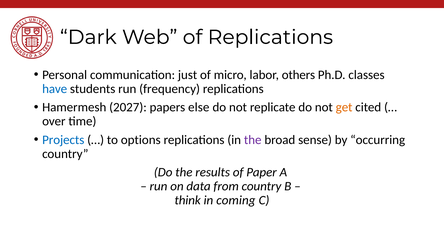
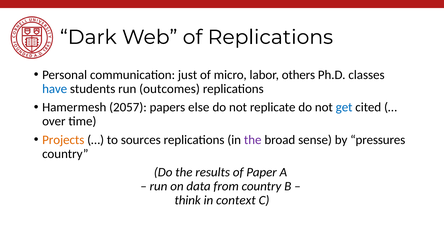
frequency: frequency -> outcomes (170, 89)
2027: 2027 -> 2057 (128, 108)
get colour: orange -> blue (344, 108)
Projects colour: blue -> orange (63, 140)
options: options -> sources (141, 140)
occurring: occurring -> pressures (378, 140)
coming: coming -> context (236, 201)
